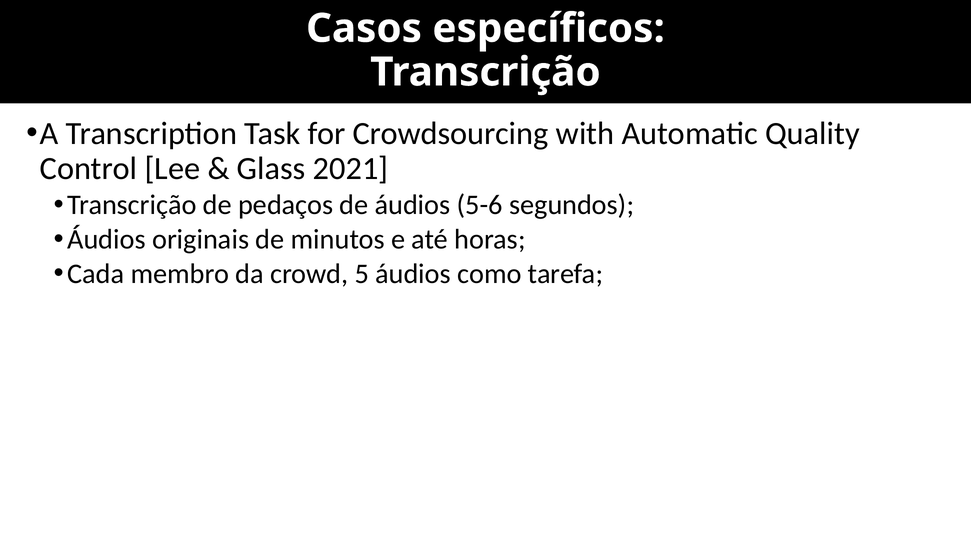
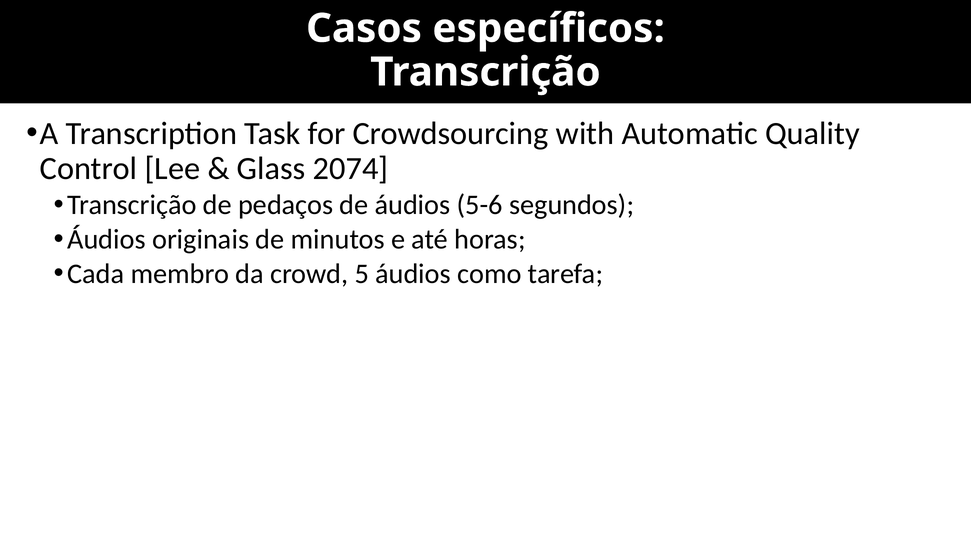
2021: 2021 -> 2074 (351, 168)
